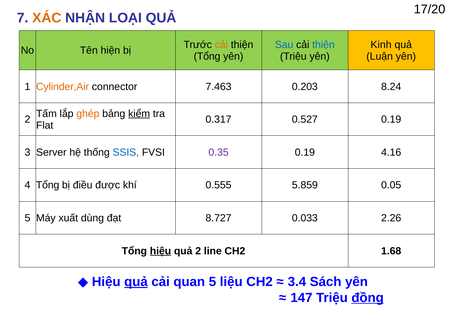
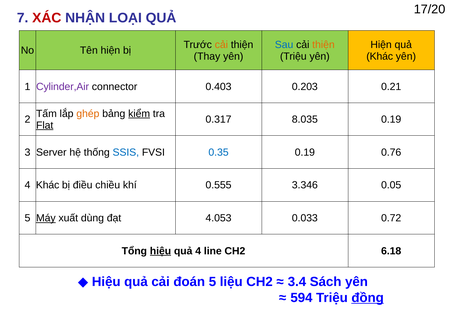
XÁC colour: orange -> red (47, 18)
thiện colour: blue -> orange (323, 45)
Kinh: Kinh -> Hiện (381, 45)
Tổng: Tổng -> Thay (207, 56)
Luận: Luận -> Khác (380, 56)
Cylinder,Air colour: orange -> purple (63, 87)
7.463: 7.463 -> 0.403 (219, 87)
8.24: 8.24 -> 0.21 (391, 87)
0.527: 0.527 -> 8.035 (305, 119)
Flat underline: none -> present (45, 125)
0.35 colour: purple -> blue (219, 152)
4.16: 4.16 -> 0.76 (391, 152)
4 Tổng: Tổng -> Khác (48, 185)
được: được -> chiều (108, 185)
5.859: 5.859 -> 3.346 (305, 185)
Máy underline: none -> present (46, 218)
8.727: 8.727 -> 4.053 (219, 218)
2.26: 2.26 -> 0.72 (391, 218)
quả 2: 2 -> 4 (198, 251)
1.68: 1.68 -> 6.18 (391, 251)
quả underline: present -> none (136, 282)
quan: quan -> đoán (189, 282)
147: 147 -> 594 (301, 298)
